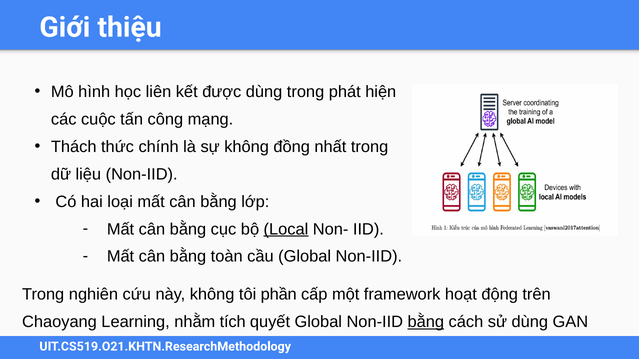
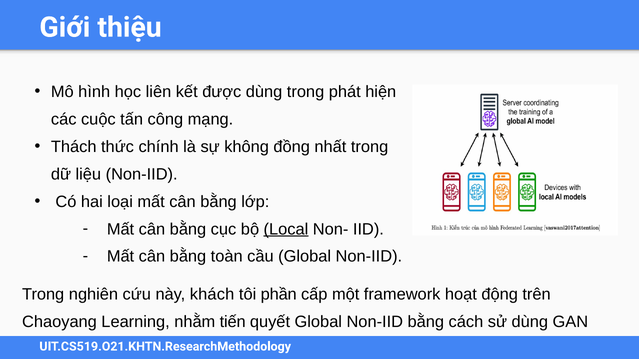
này không: không -> khách (212, 295)
tích: tích -> tiến (233, 322)
bằng underline: present -> none (426, 322)
